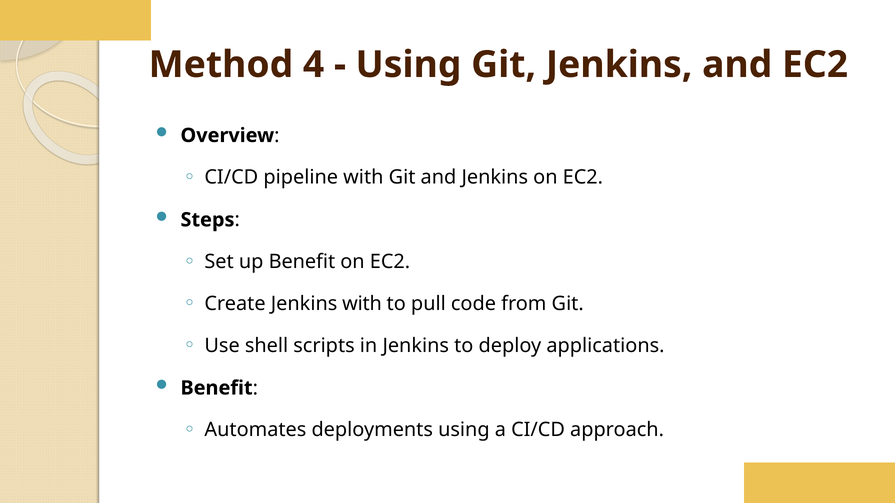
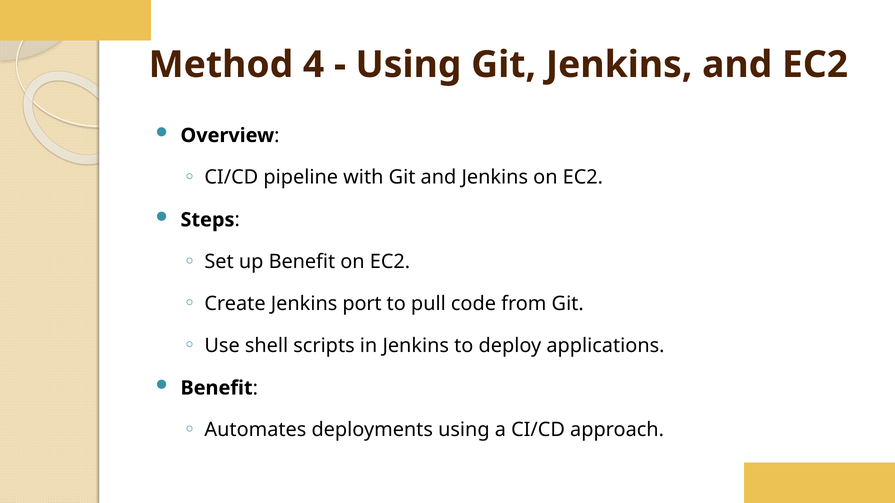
Jenkins with: with -> port (362, 304)
